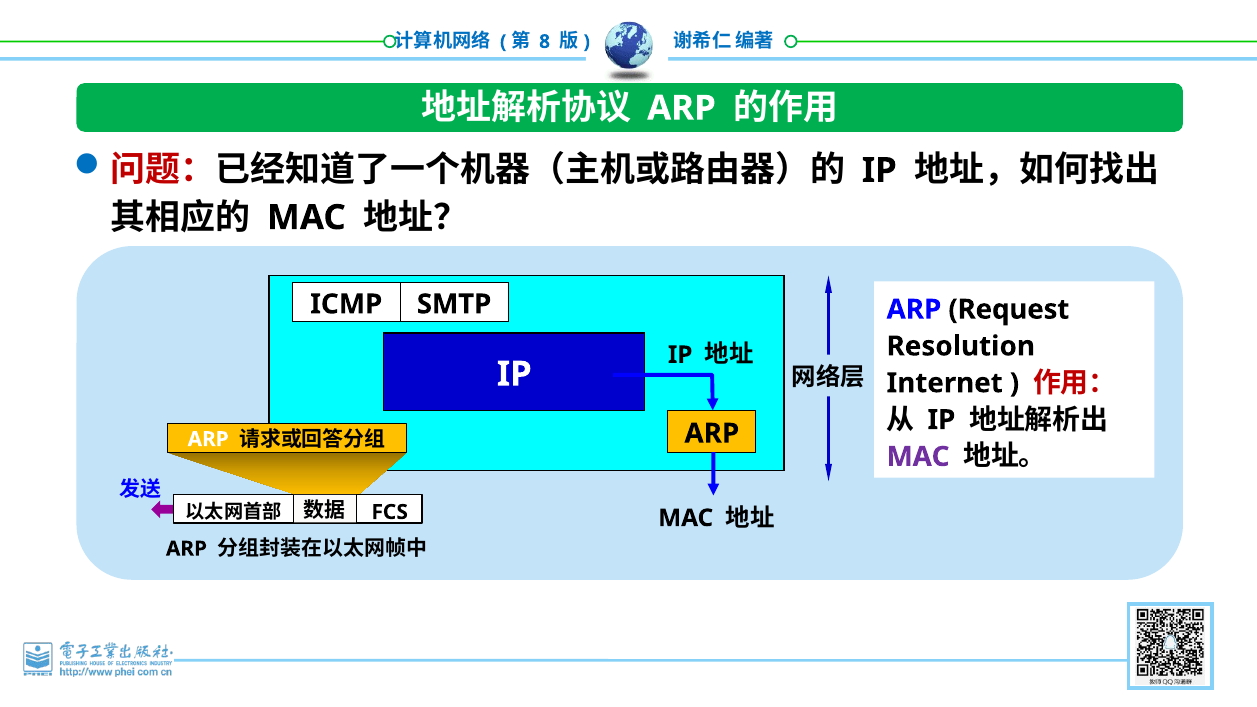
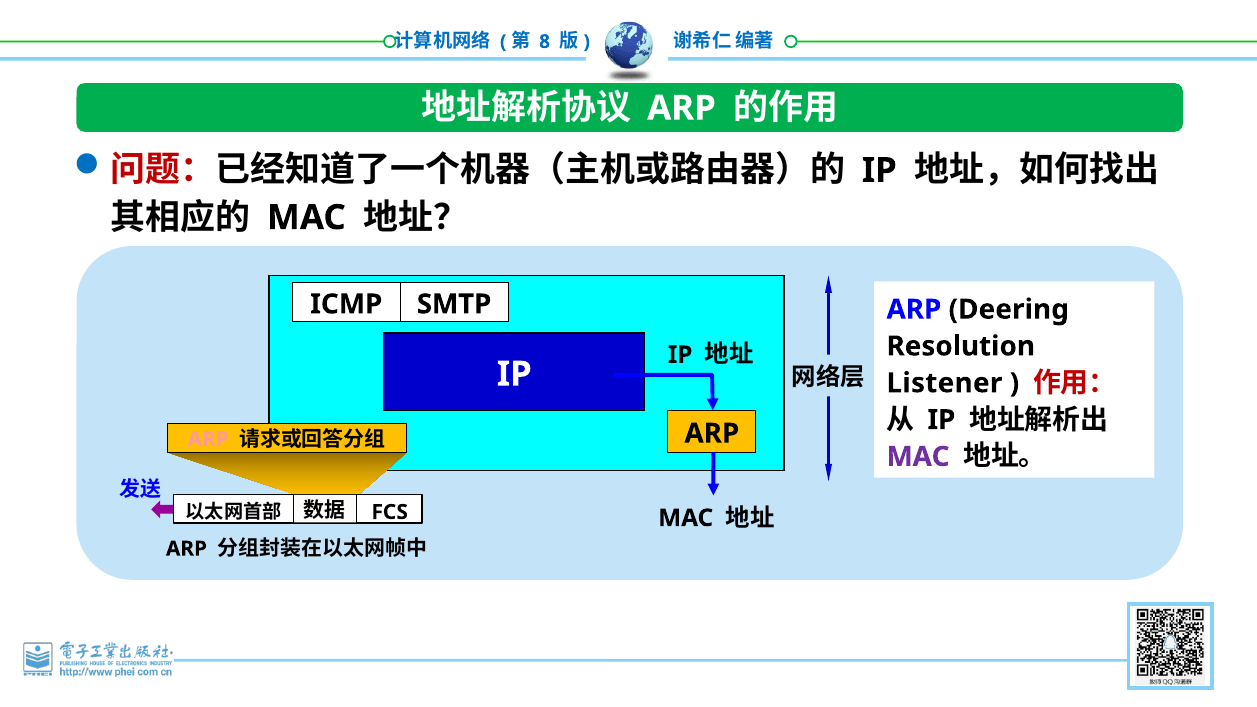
Request: Request -> Deering (1009, 309)
Internet: Internet -> Listener (944, 383)
ARP colour: white -> pink (208, 439)
